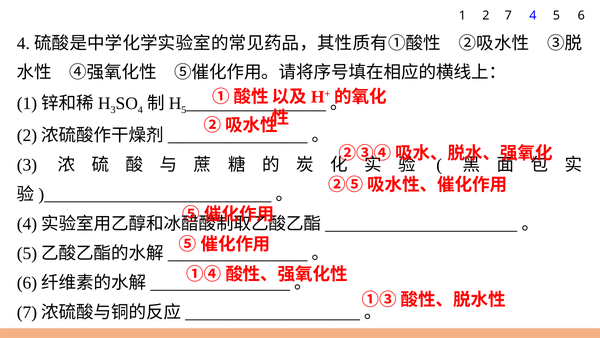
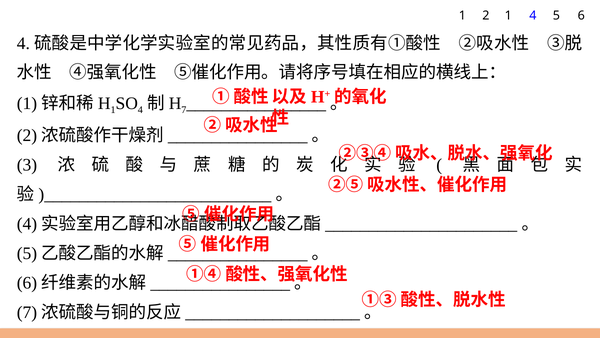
2 7: 7 -> 1 (508, 16)
3: 3 -> 1 (113, 110)
5: 5 -> 7 (184, 110)
